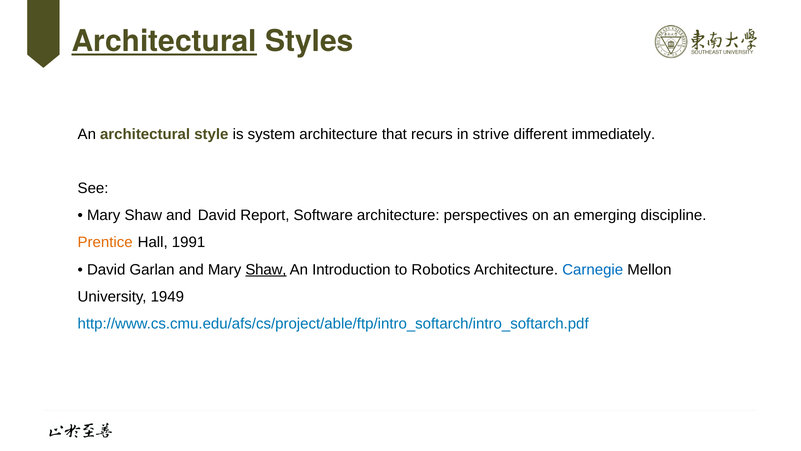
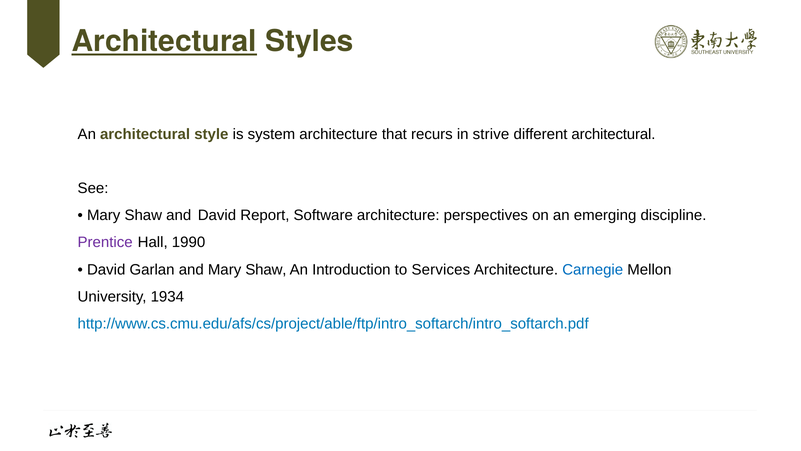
different immediately: immediately -> architectural (613, 134)
Prentice colour: orange -> purple (105, 242)
1991: 1991 -> 1990 (189, 242)
Shaw underline: present -> none (266, 269)
Robotics: Robotics -> Services (441, 269)
1949: 1949 -> 1934 (167, 296)
